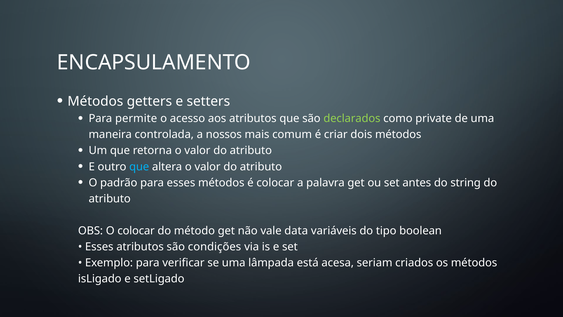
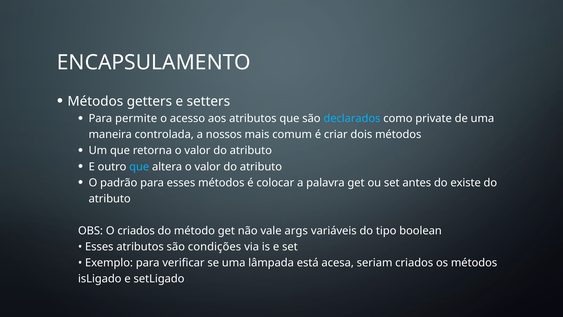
declarados colour: light green -> light blue (352, 118)
string: string -> existe (466, 183)
O colocar: colocar -> criados (136, 231)
data: data -> args (296, 231)
